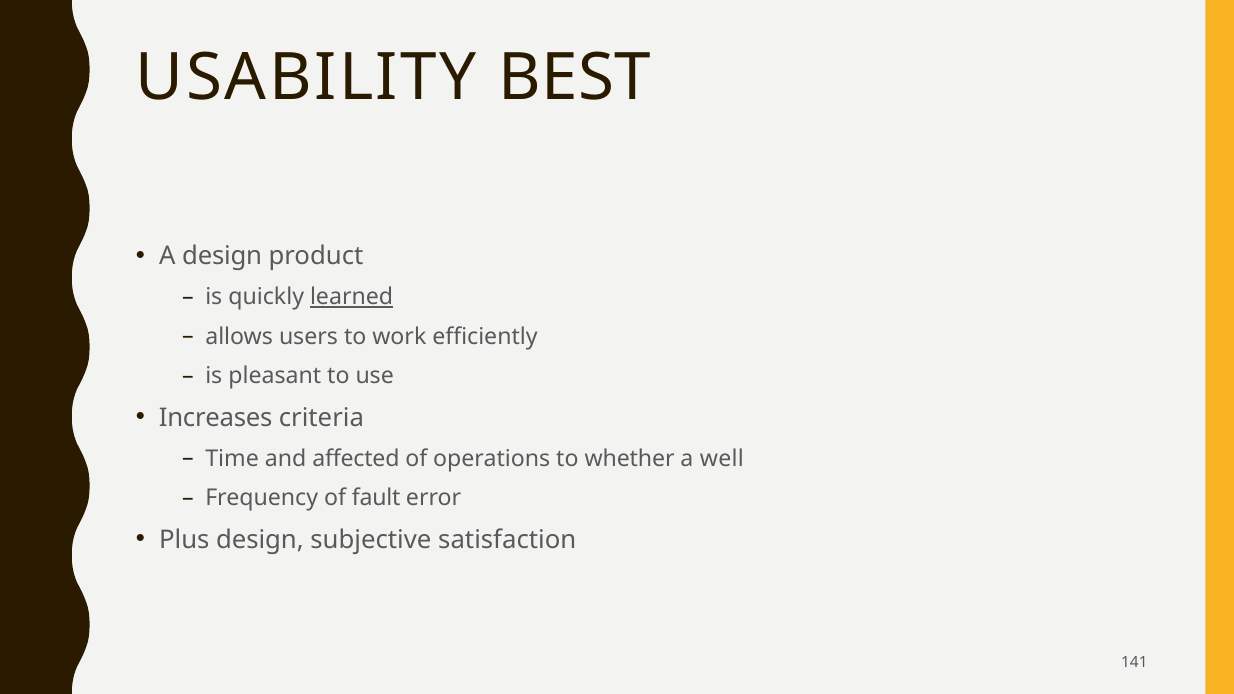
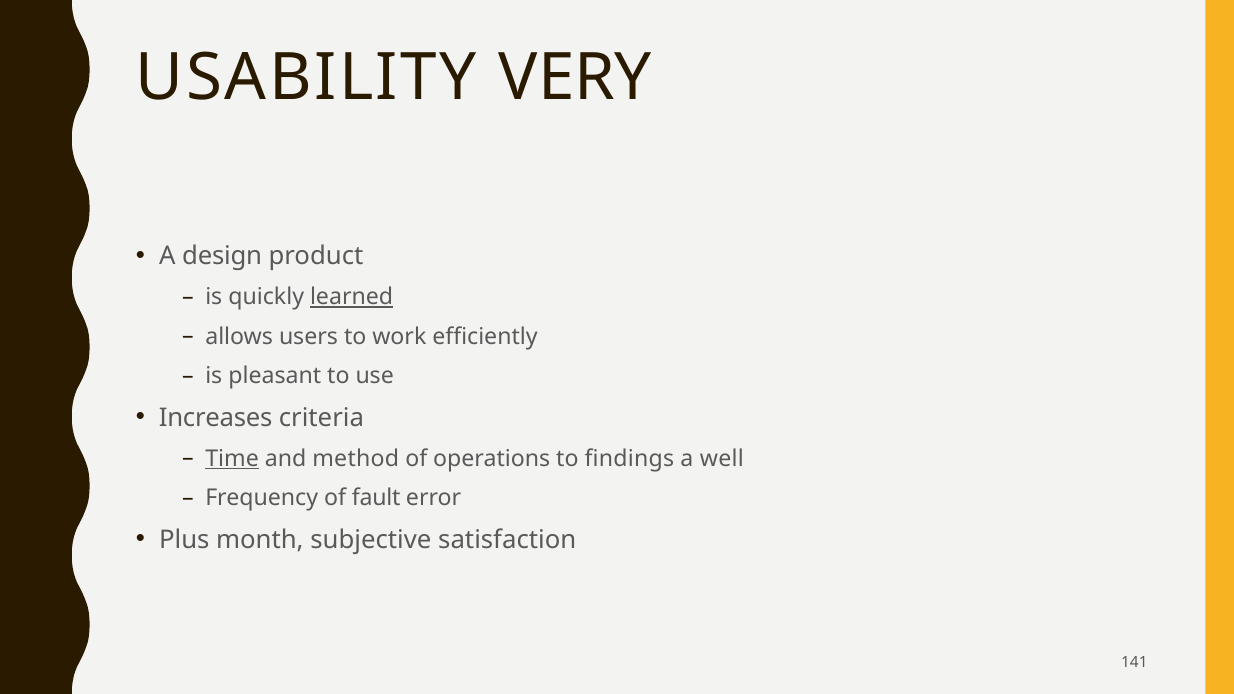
BEST: BEST -> VERY (575, 78)
Time underline: none -> present (232, 459)
affected: affected -> method (356, 459)
whether: whether -> findings (629, 459)
Plus design: design -> month (260, 540)
